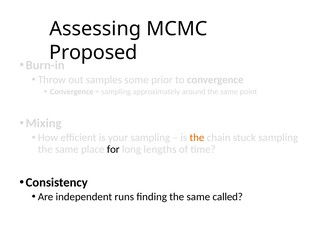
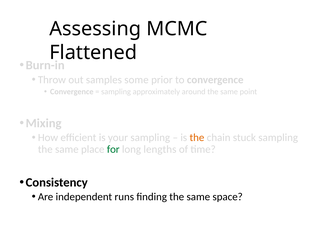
Proposed: Proposed -> Flattened (93, 53)
for colour: black -> green (113, 150)
called: called -> space (228, 197)
